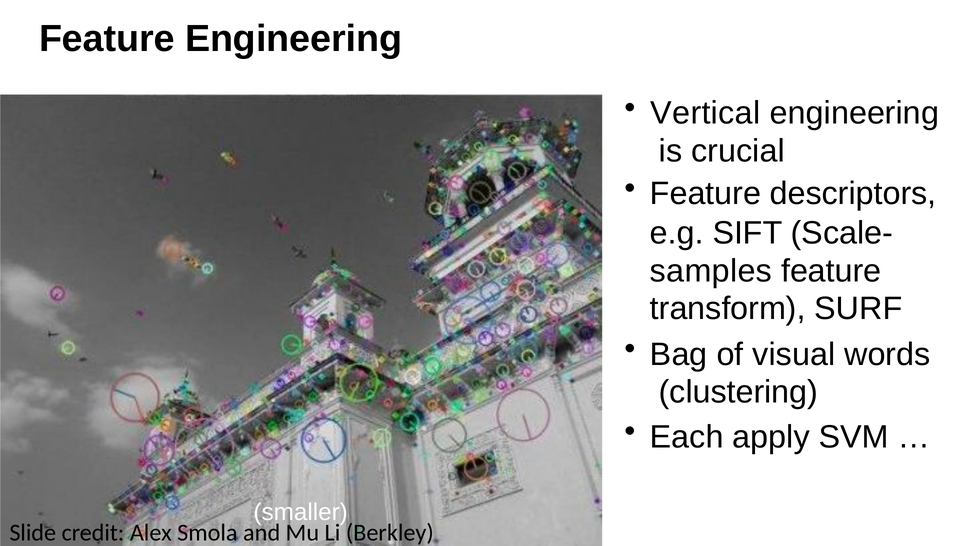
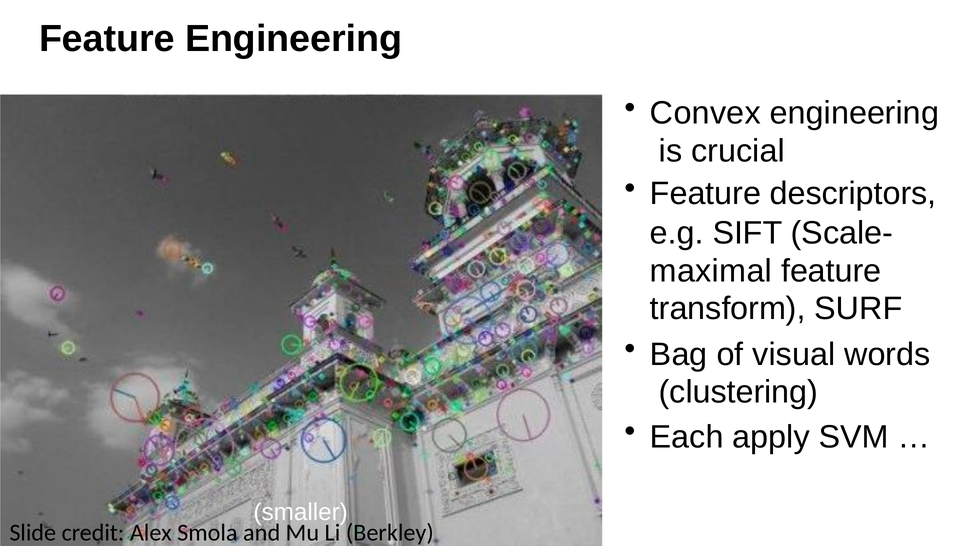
Vertical: Vertical -> Convex (705, 113)
samples: samples -> maximal (711, 271)
